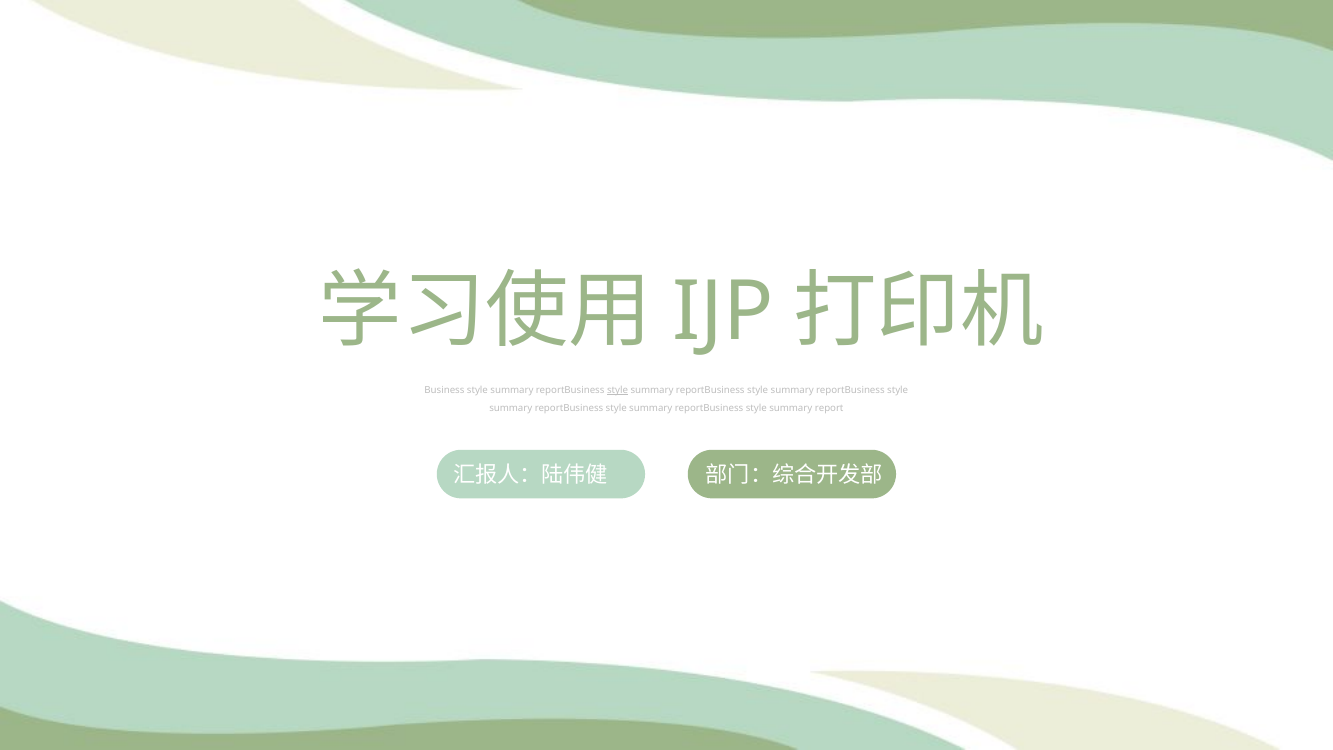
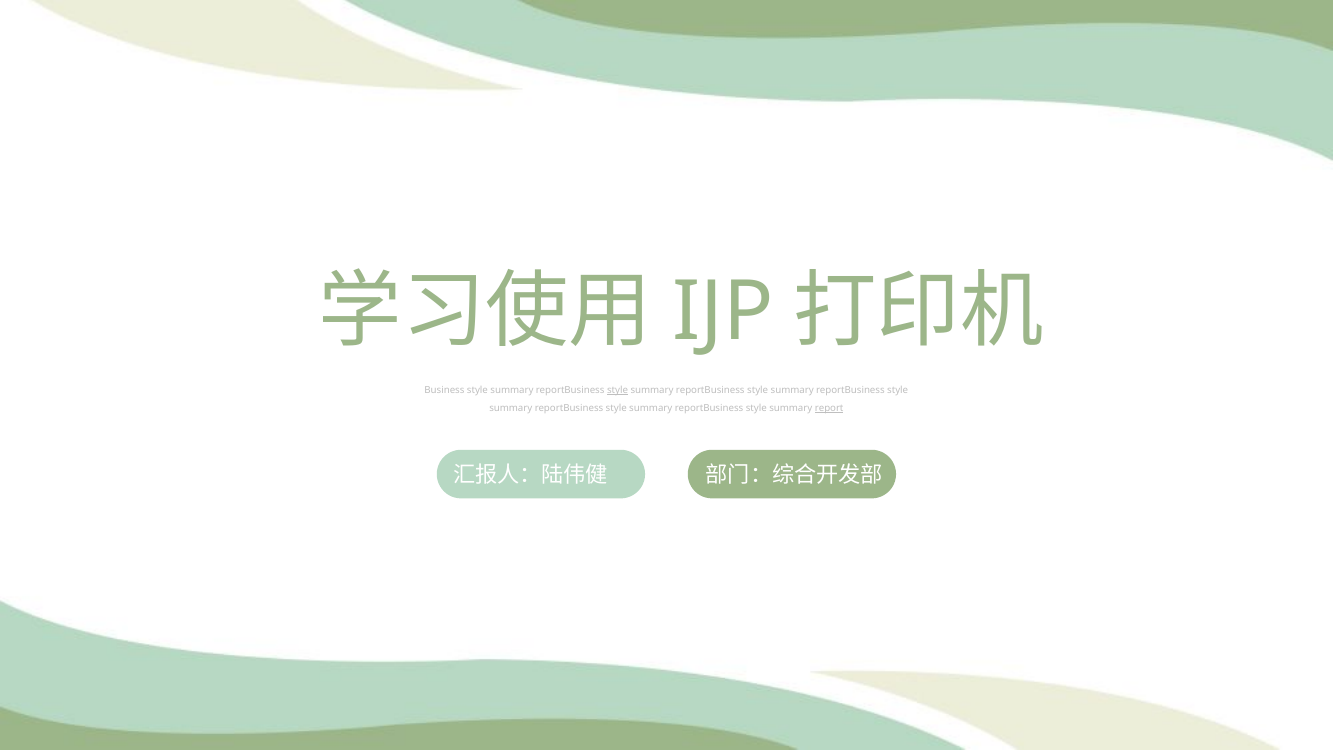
report underline: none -> present (829, 408)
